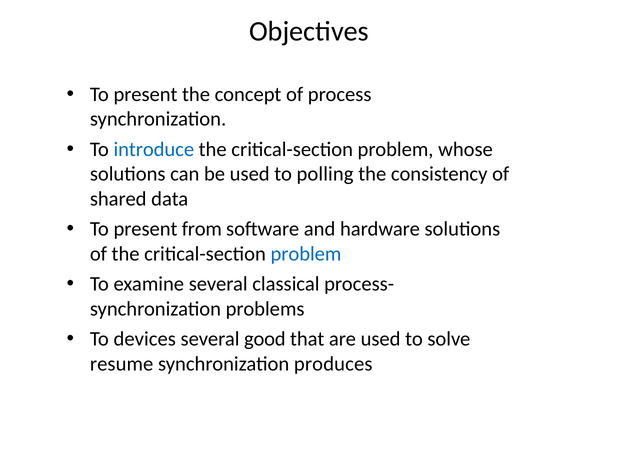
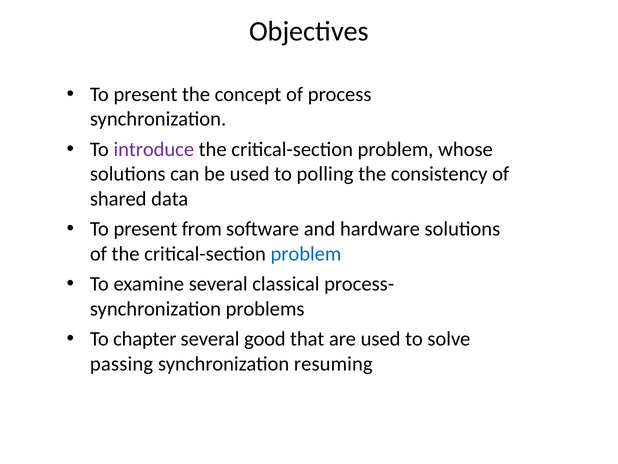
introduce colour: blue -> purple (154, 149)
devices: devices -> chapter (145, 339)
resume: resume -> passing (122, 363)
produces: produces -> resuming (333, 363)
